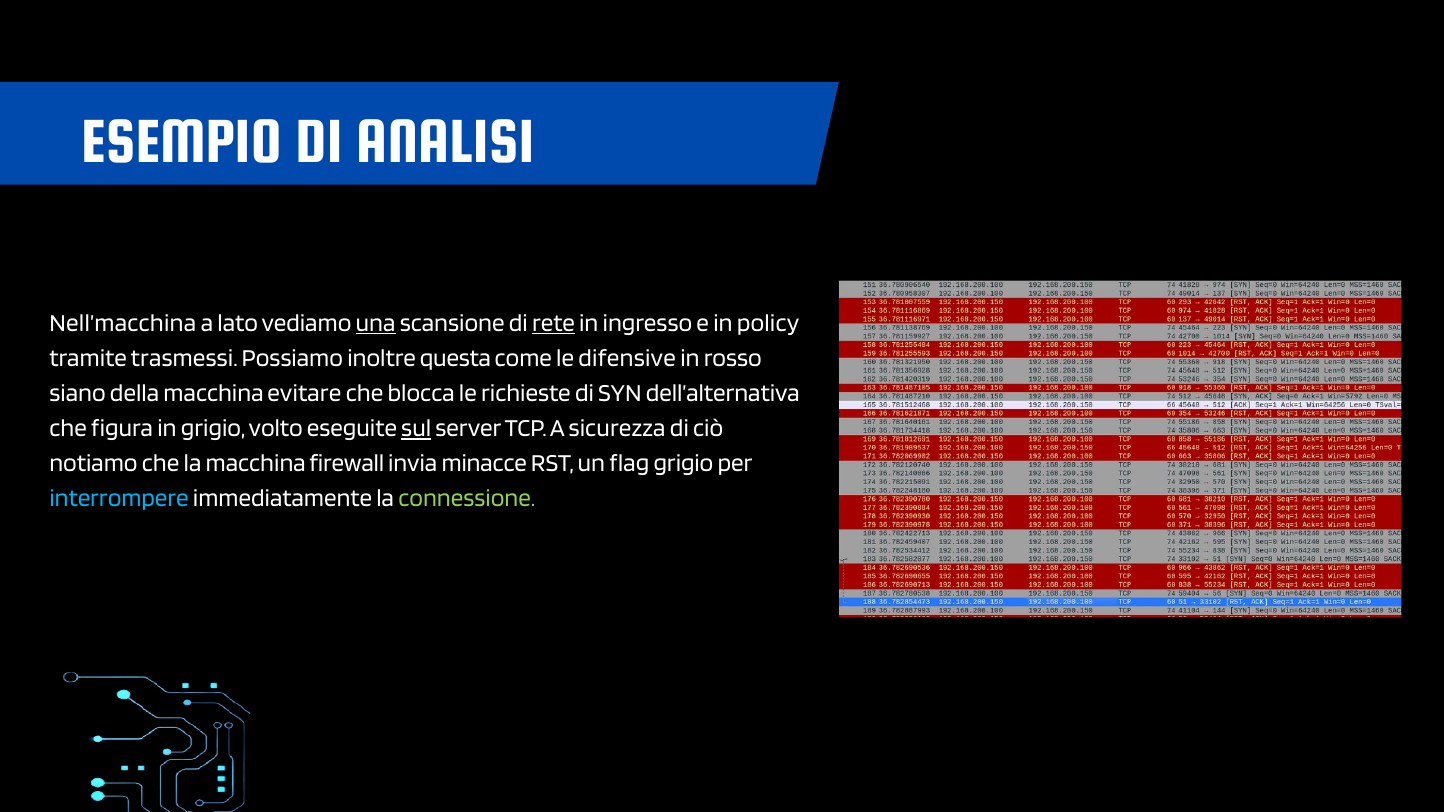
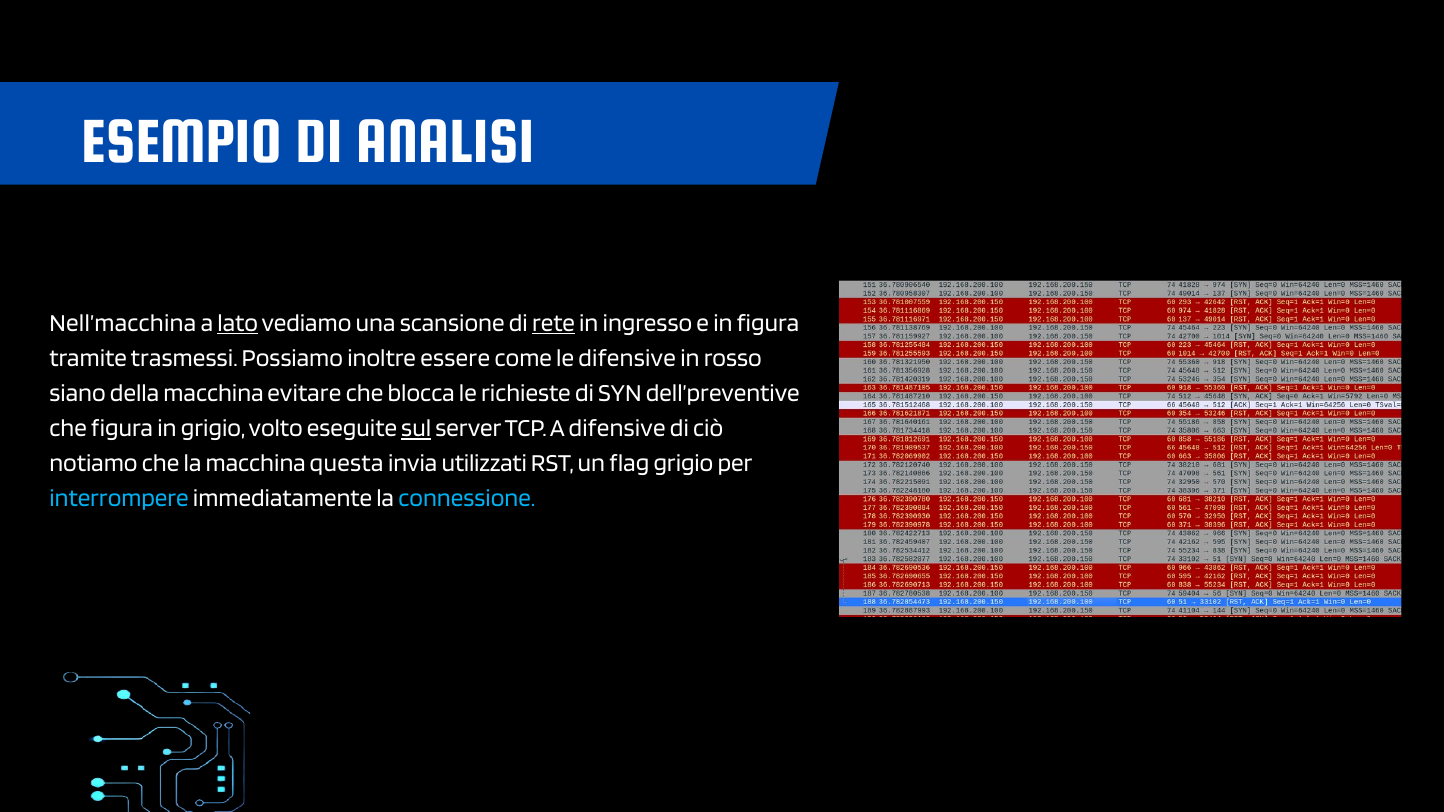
lato underline: none -> present (238, 323)
una underline: present -> none (376, 323)
in policy: policy -> figura (768, 323)
questa: questa -> essere (455, 358)
dell’alternativa: dell’alternativa -> dell’preventive (723, 393)
A sicurezza: sicurezza -> difensive (617, 428)
firewall: firewall -> questa (347, 464)
minacce: minacce -> utilizzati (484, 464)
connessione colour: light green -> light blue (467, 499)
